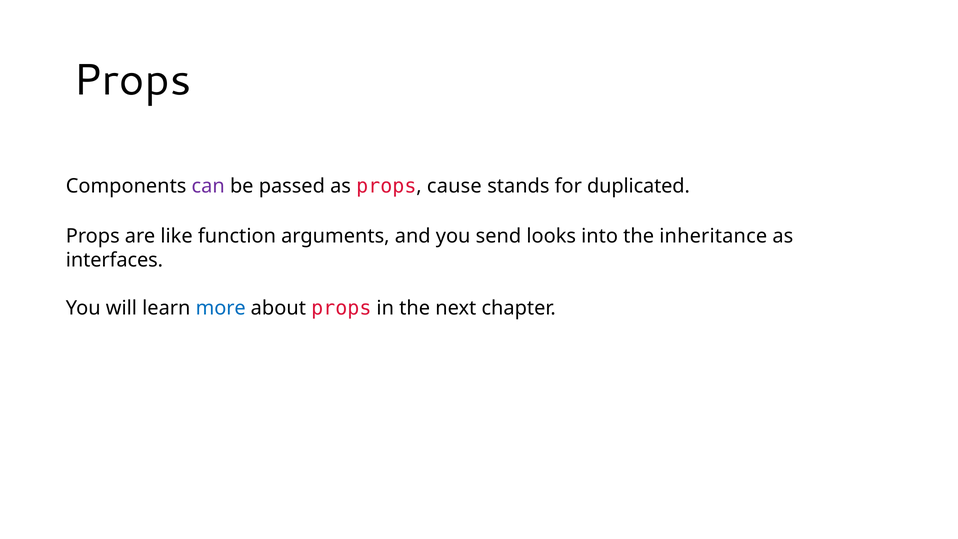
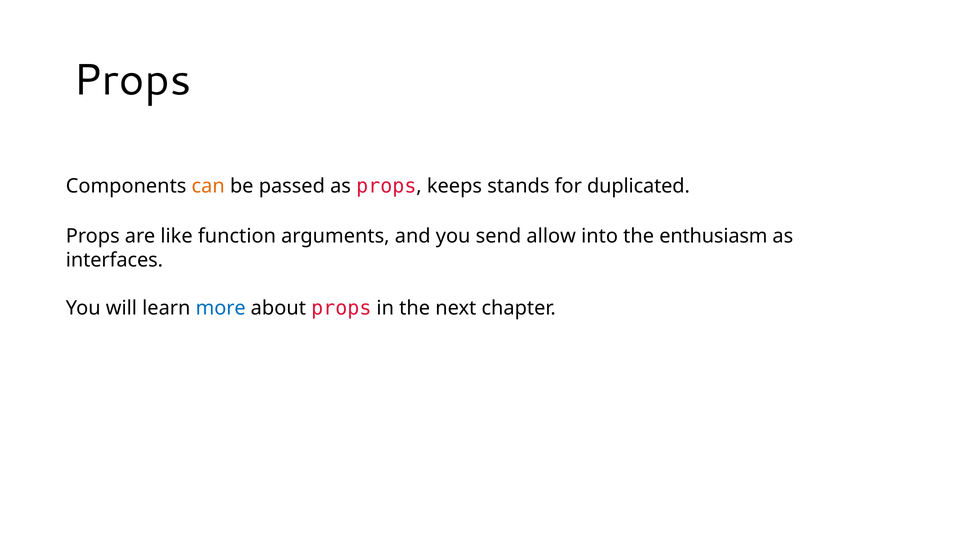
can colour: purple -> orange (208, 186)
cause: cause -> keeps (454, 186)
looks: looks -> allow (551, 236)
inheritance: inheritance -> enthusiasm (713, 236)
